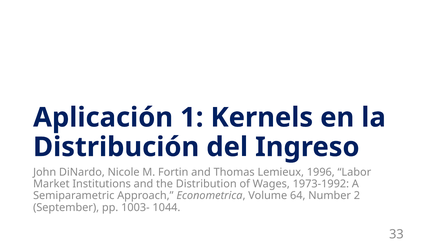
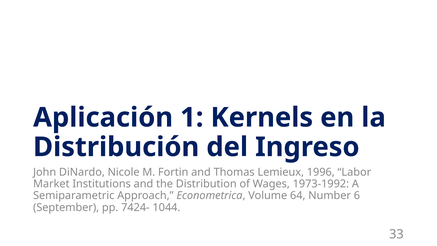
2: 2 -> 6 (357, 196)
1003-: 1003- -> 7424- (135, 207)
